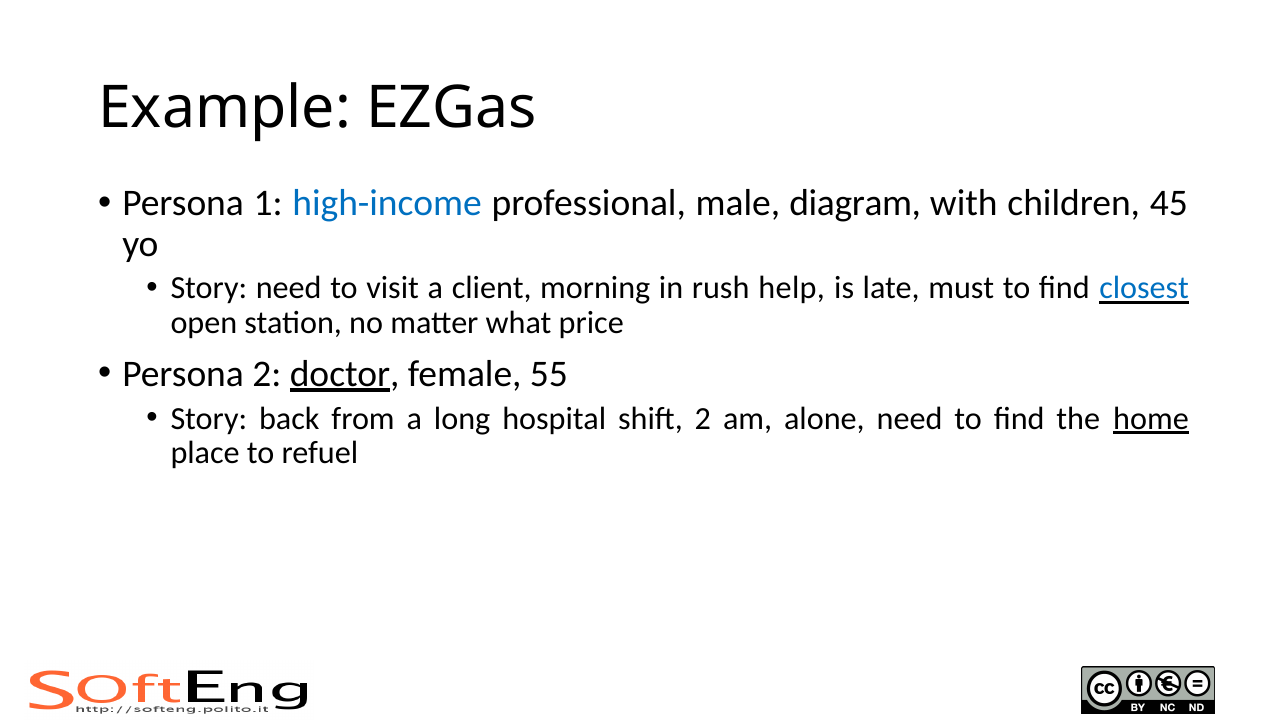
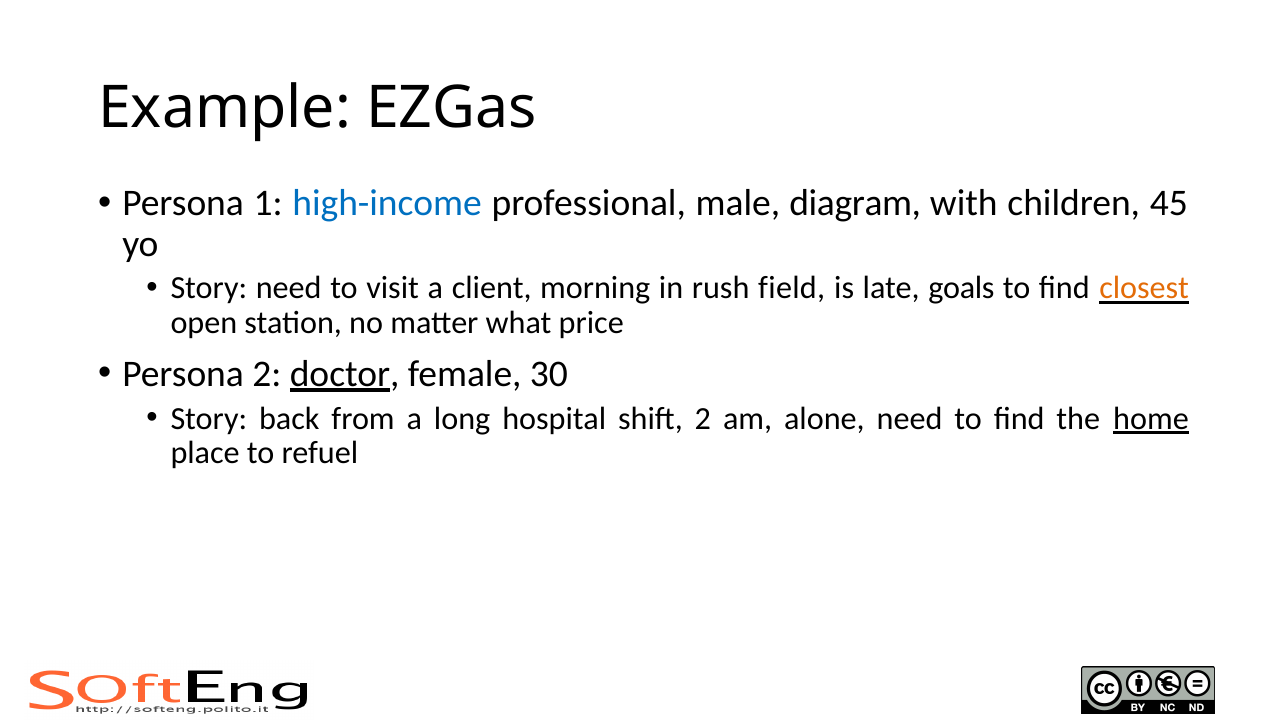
help: help -> field (792, 288)
must: must -> goals (961, 288)
closest colour: blue -> orange (1144, 288)
55: 55 -> 30 (549, 374)
